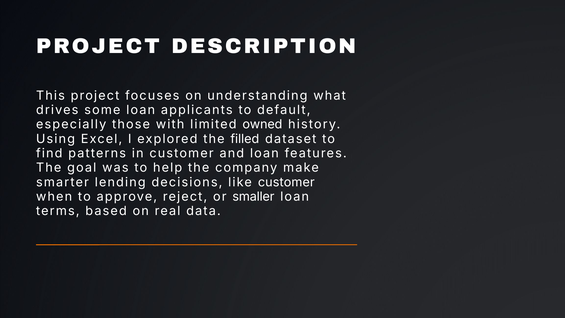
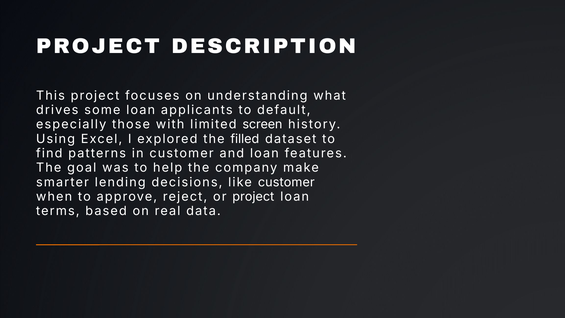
owned: owned -> screen (262, 124)
or smaller: smaller -> project (253, 197)
